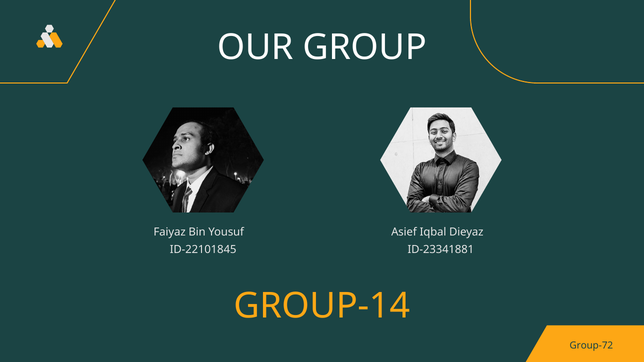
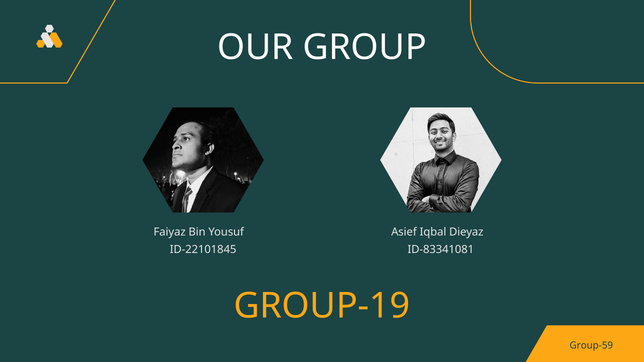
ID-23341881: ID-23341881 -> ID-83341081 (441, 250)
GROUP-14: GROUP-14 -> GROUP-19 (322, 306)
Group-72: Group-72 -> Group-59 (591, 346)
